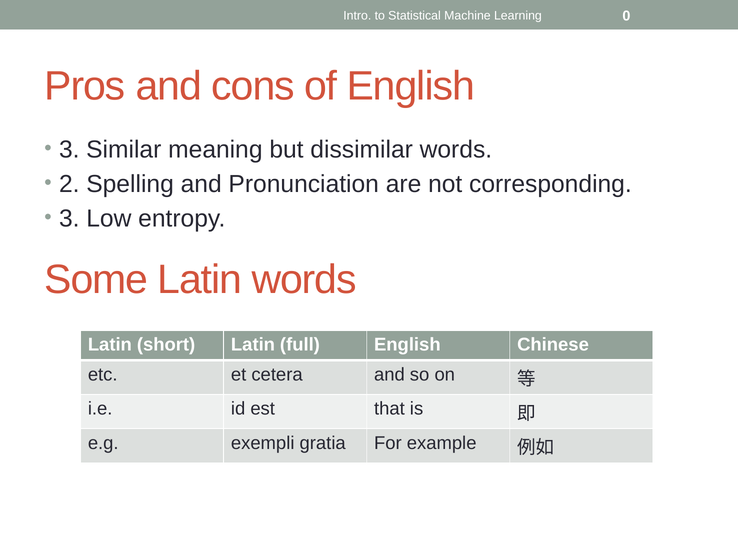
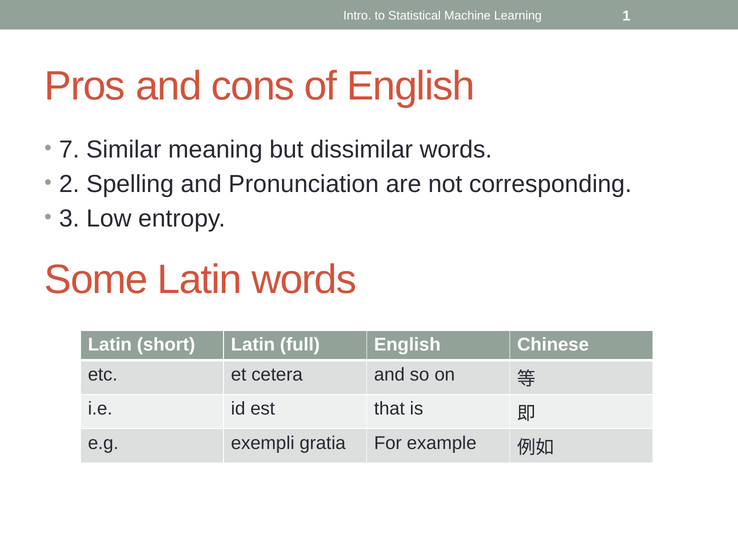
0: 0 -> 1 (626, 16)
3: 3 -> 7 (69, 149)
